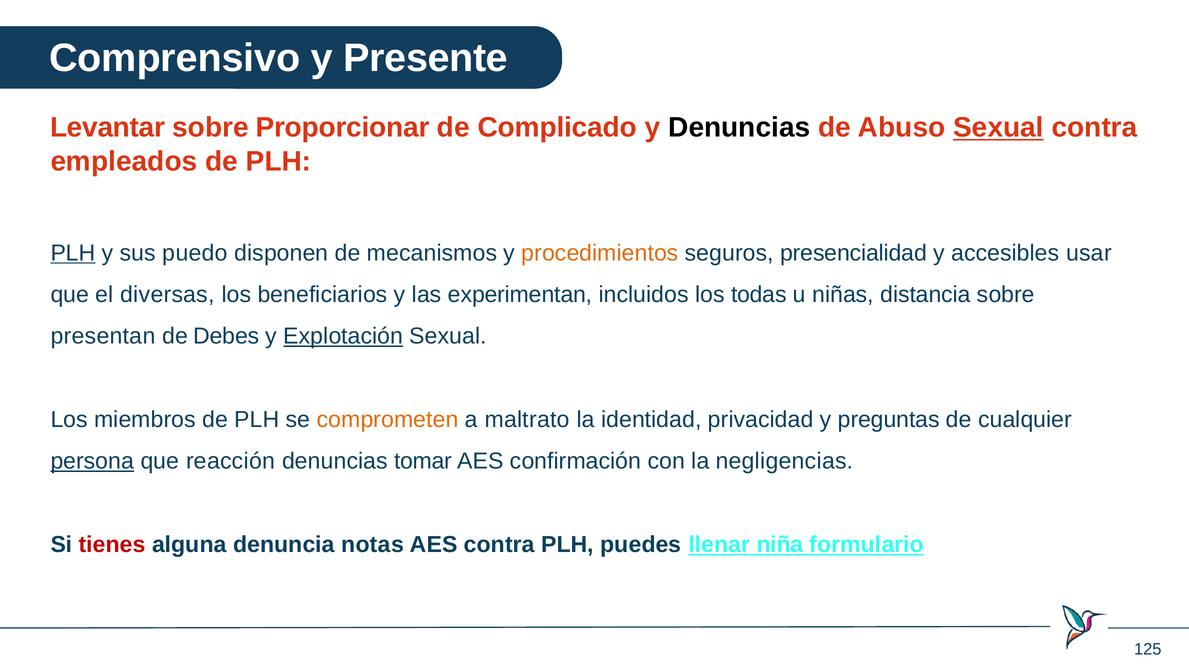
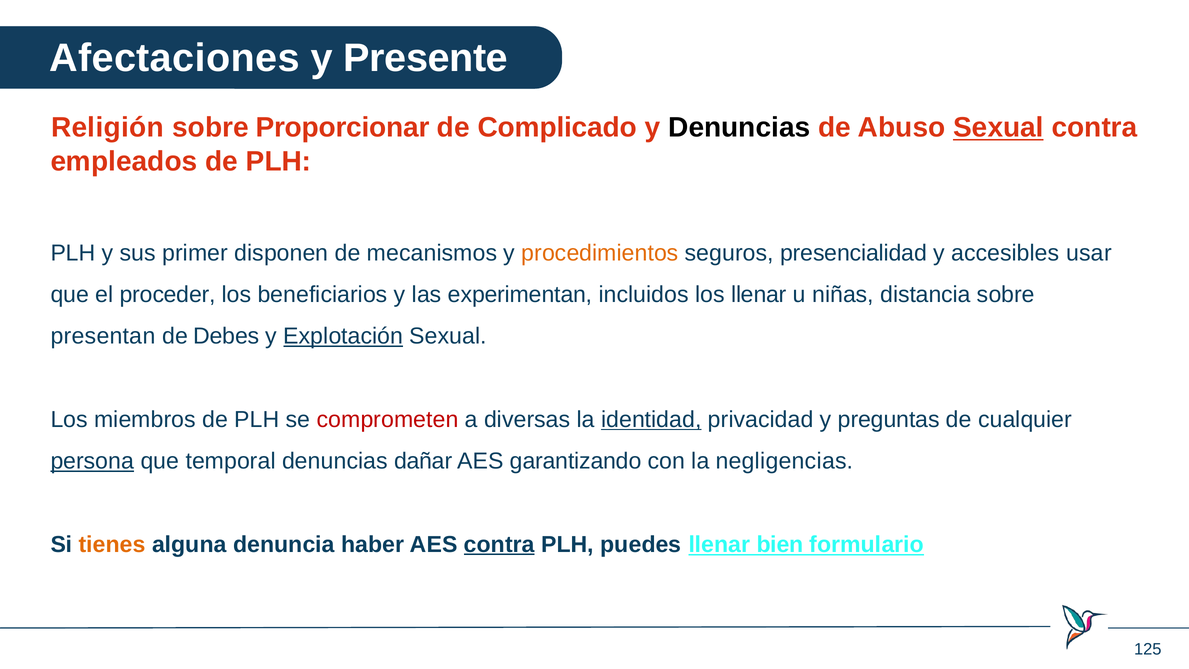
Comprensivo: Comprensivo -> Afectaciones (174, 58)
Levantar: Levantar -> Religión (107, 128)
PLH underline: present -> none (73, 253)
puedo: puedo -> primer (195, 253)
diversas: diversas -> proceder (168, 295)
los todas: todas -> llenar (759, 295)
comprometen colour: orange -> red (388, 419)
maltrato: maltrato -> diversas (527, 419)
identidad underline: none -> present (651, 419)
reacción: reacción -> temporal (231, 461)
tomar: tomar -> dañar (423, 461)
confirmación: confirmación -> garantizando (576, 461)
tienes colour: red -> orange (112, 544)
notas: notas -> haber (373, 544)
contra underline: none -> present (499, 544)
niña: niña -> bien (780, 544)
